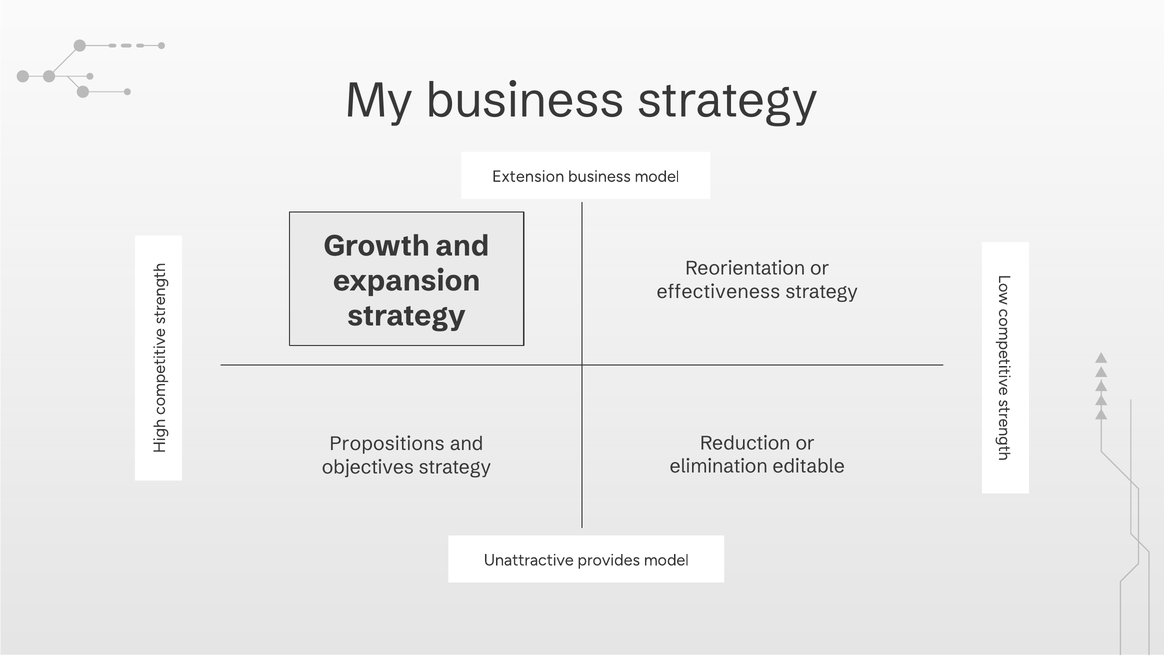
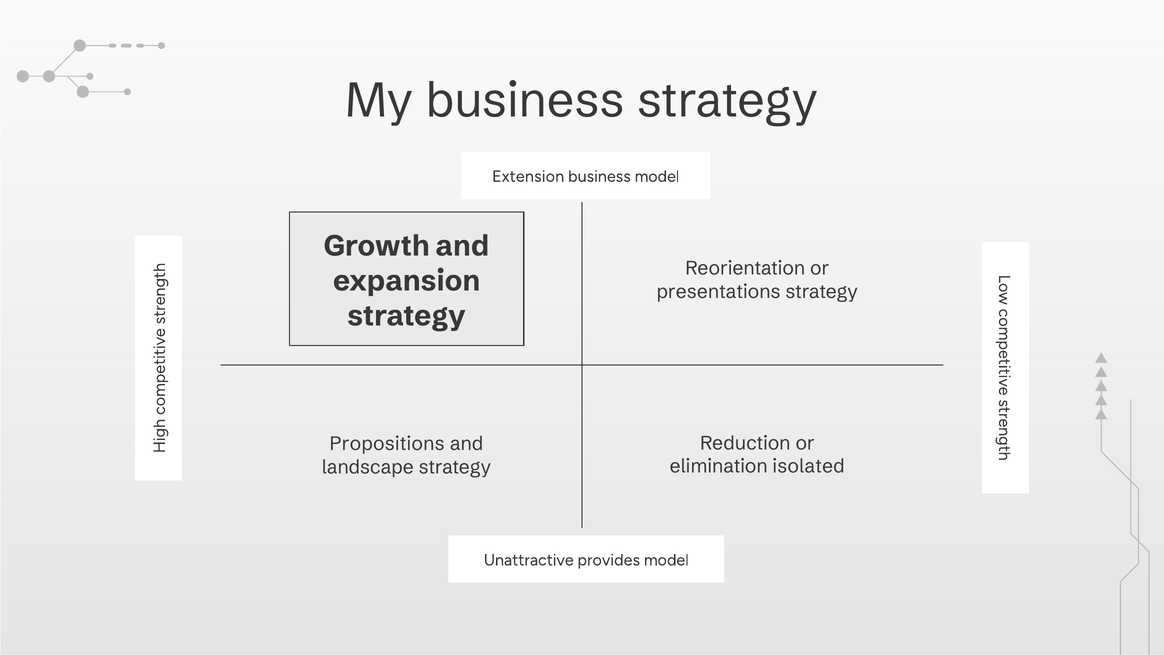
effectiveness: effectiveness -> presentations (718, 292)
editable: editable -> isolated (809, 466)
objectives: objectives -> landscape (368, 467)
